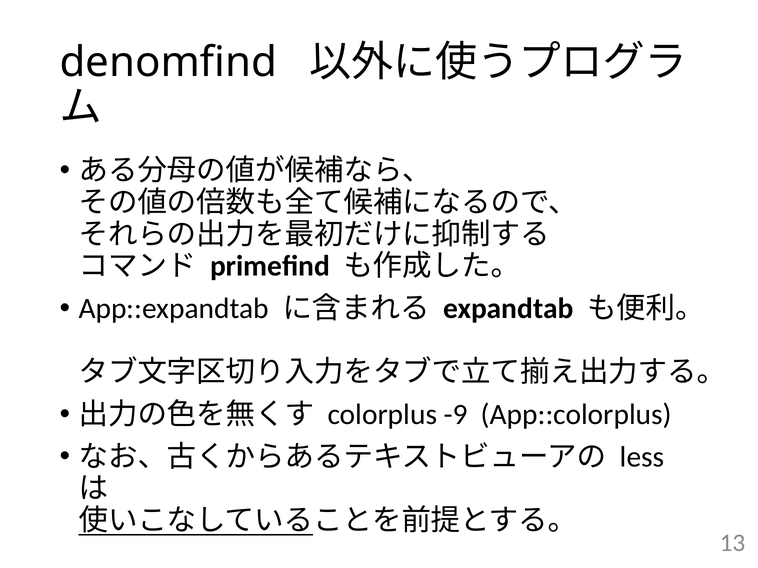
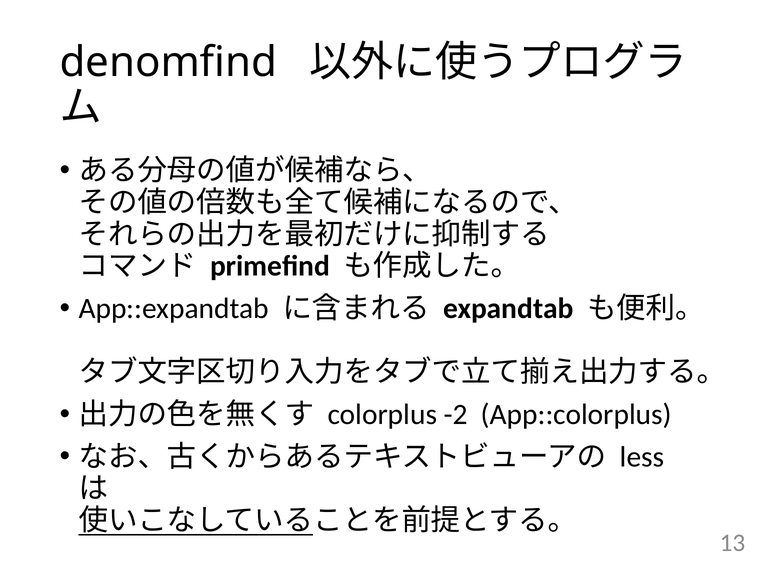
-9: -9 -> -2 (456, 415)
